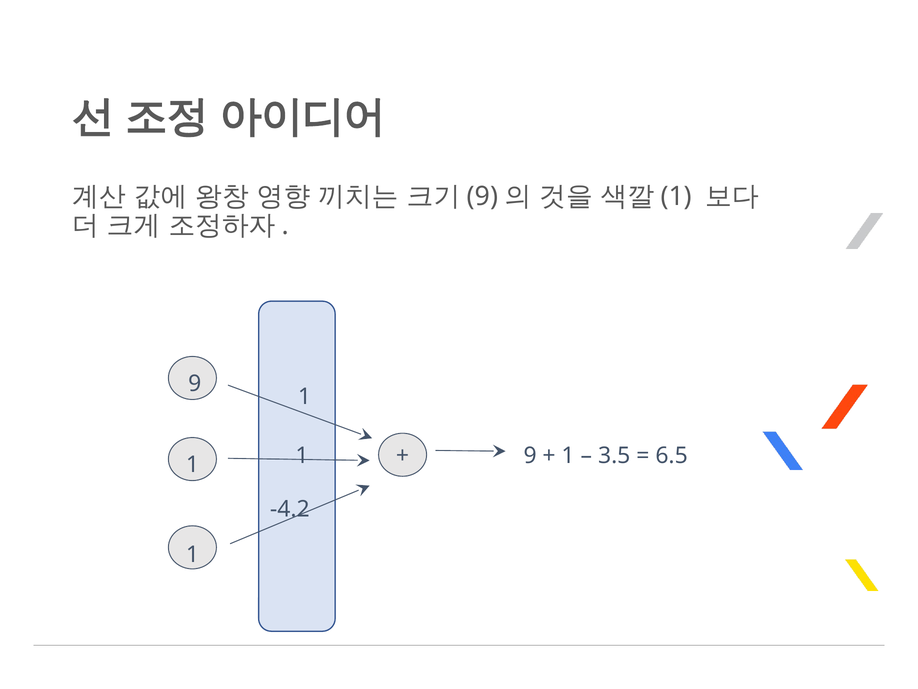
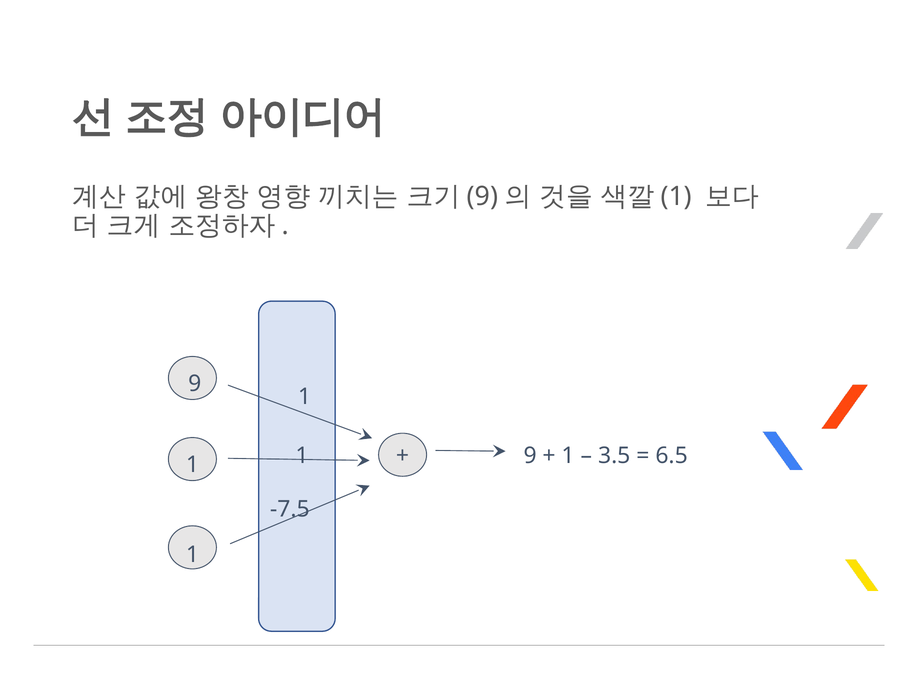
-4.2: -4.2 -> -7.5 (290, 509)
